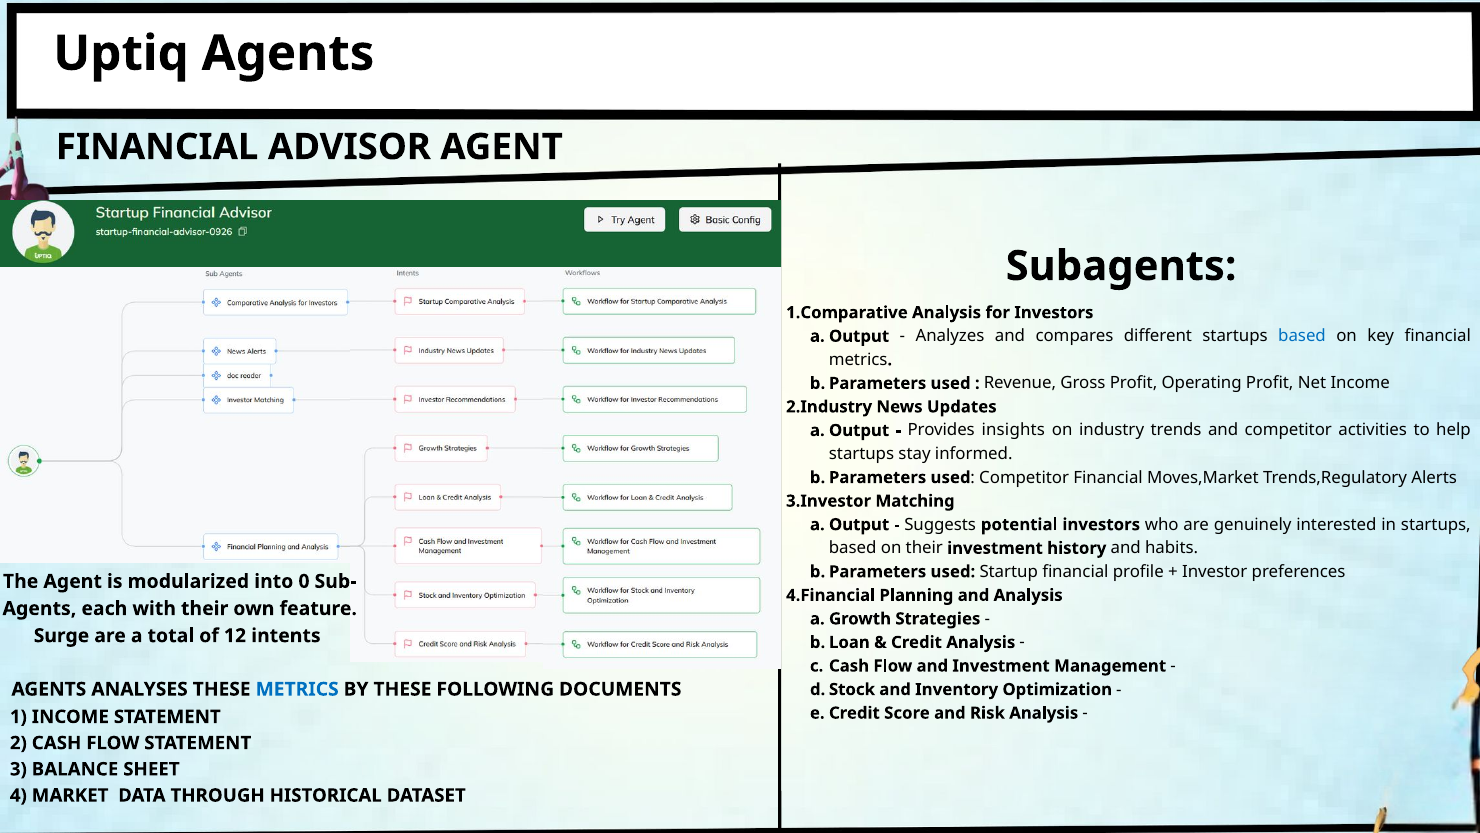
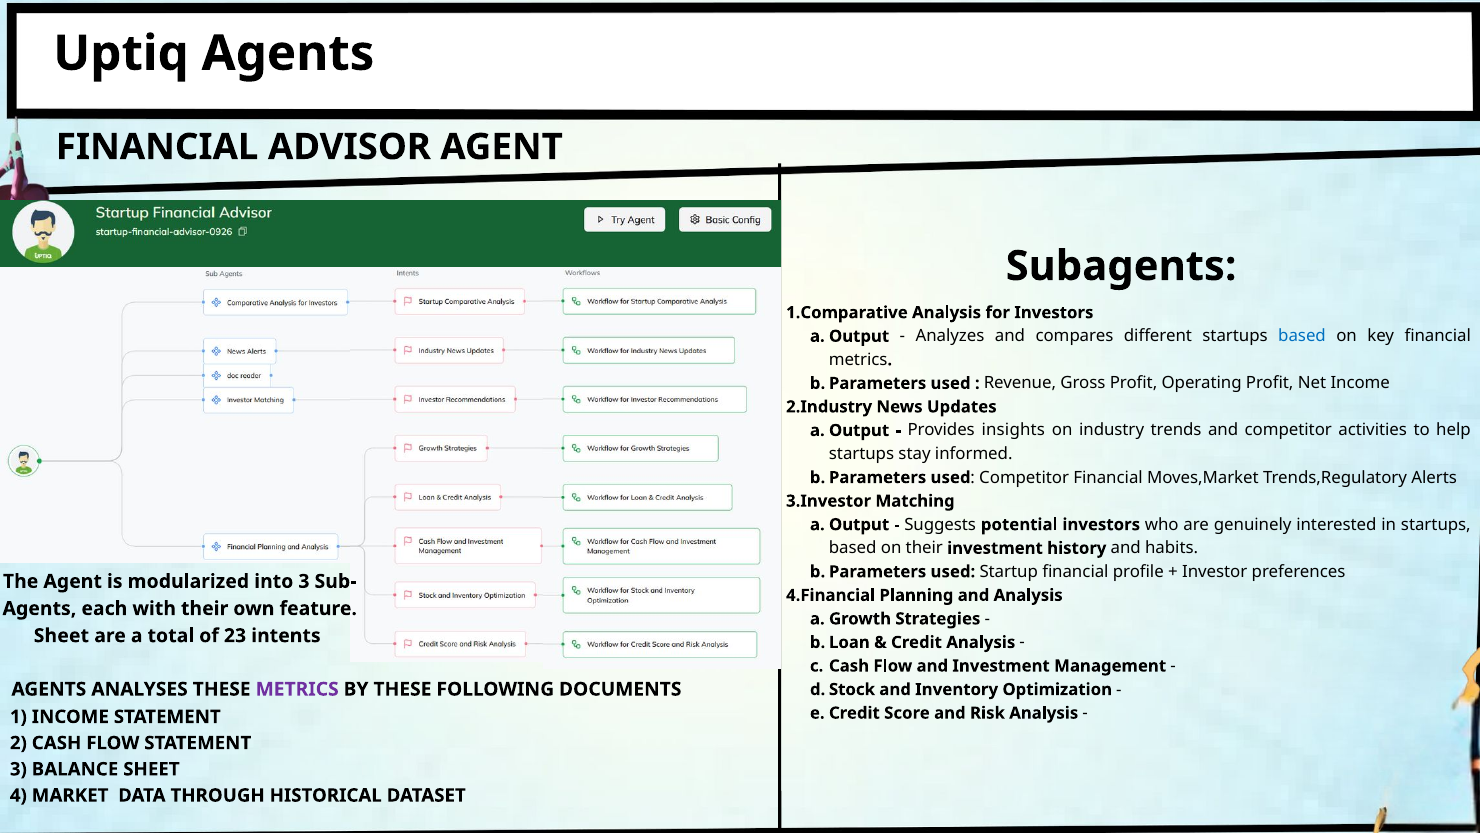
into 0: 0 -> 3 (304, 581)
Surge: Surge -> Sheet (61, 635)
12: 12 -> 23 (235, 635)
METRICS colour: blue -> purple (297, 689)
